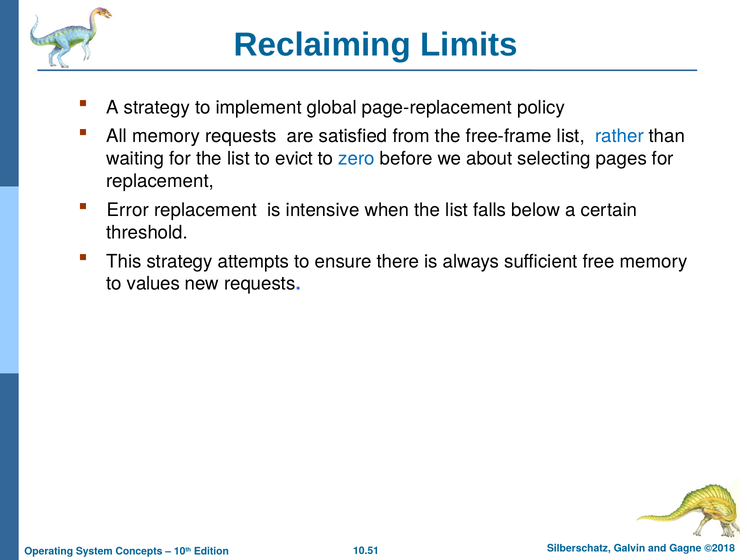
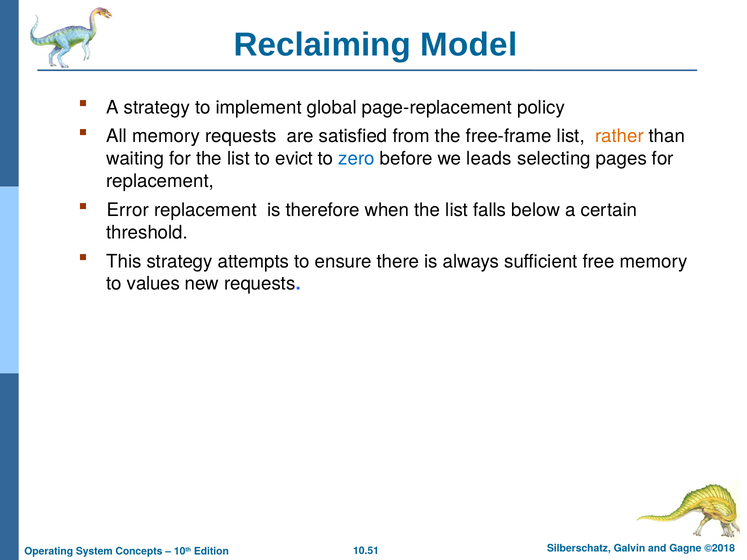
Limits: Limits -> Model (469, 45)
rather colour: blue -> orange (619, 136)
about: about -> leads (489, 159)
intensive: intensive -> therefore (323, 210)
